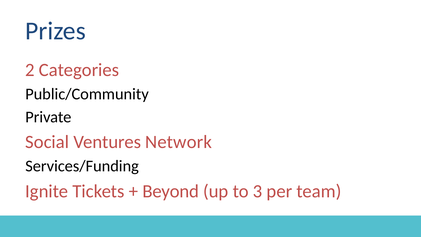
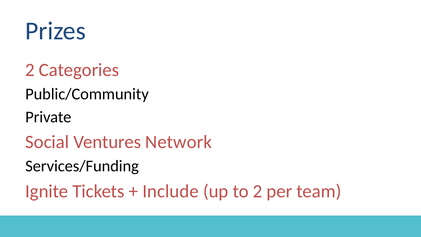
Beyond: Beyond -> Include (171, 191)
to 3: 3 -> 2 (258, 191)
